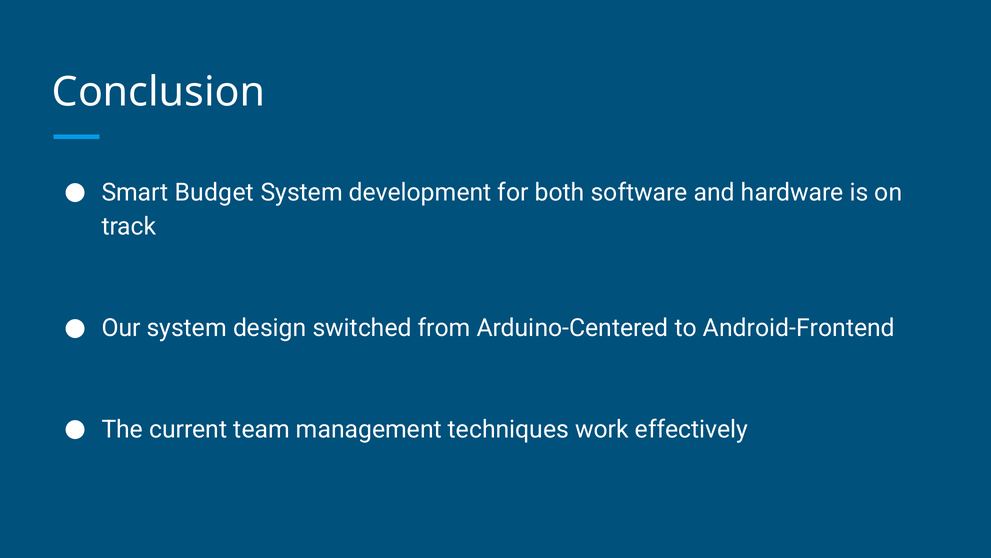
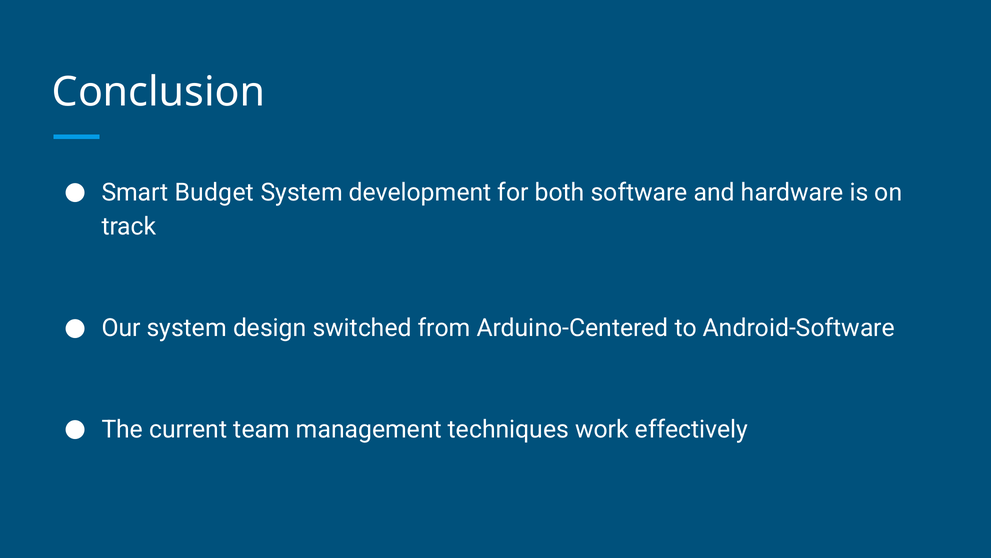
Android-Frontend: Android-Frontend -> Android-Software (799, 328)
